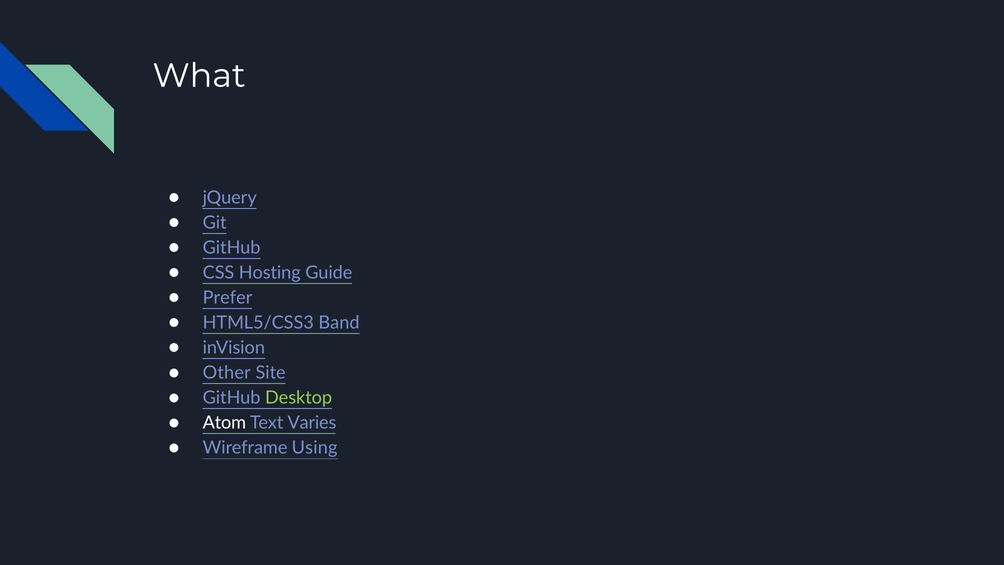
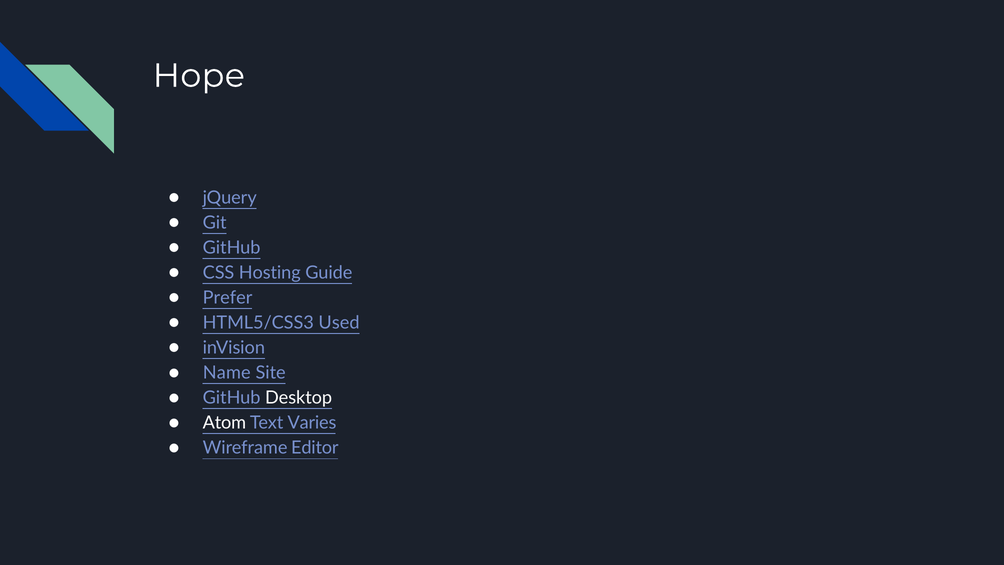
What: What -> Hope (199, 76)
Band: Band -> Used (339, 323)
Other: Other -> Name (227, 373)
Desktop colour: light green -> white (299, 398)
Using: Using -> Editor (315, 448)
